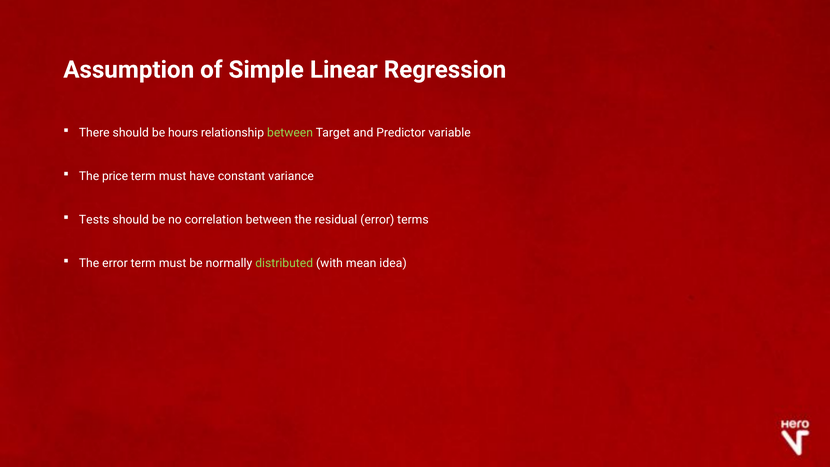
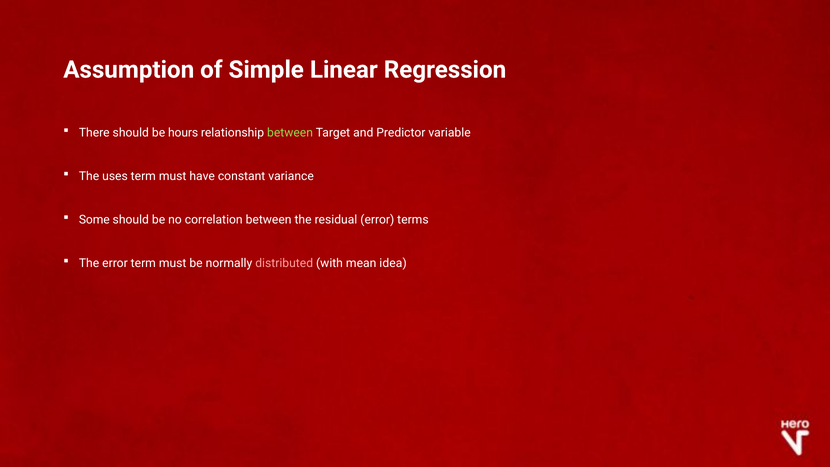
price: price -> uses (115, 176)
Tests: Tests -> Some (94, 220)
distributed colour: light green -> pink (284, 263)
